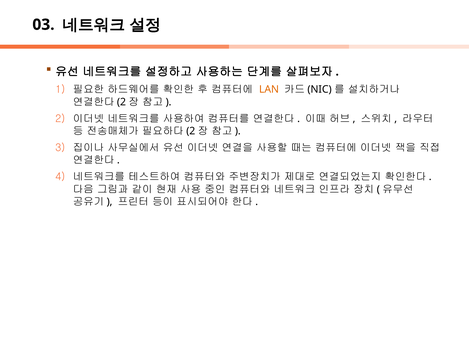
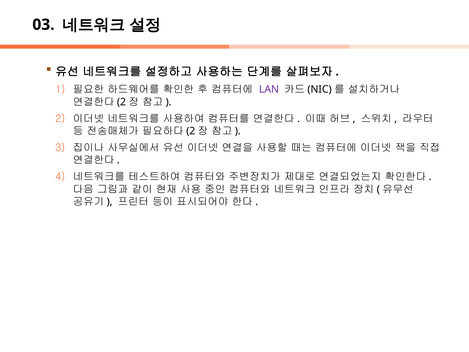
LAN colour: orange -> purple (269, 89)
